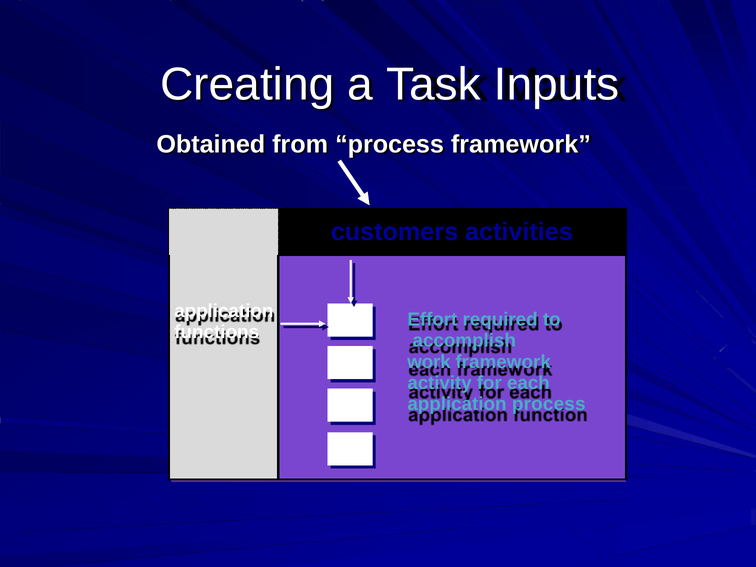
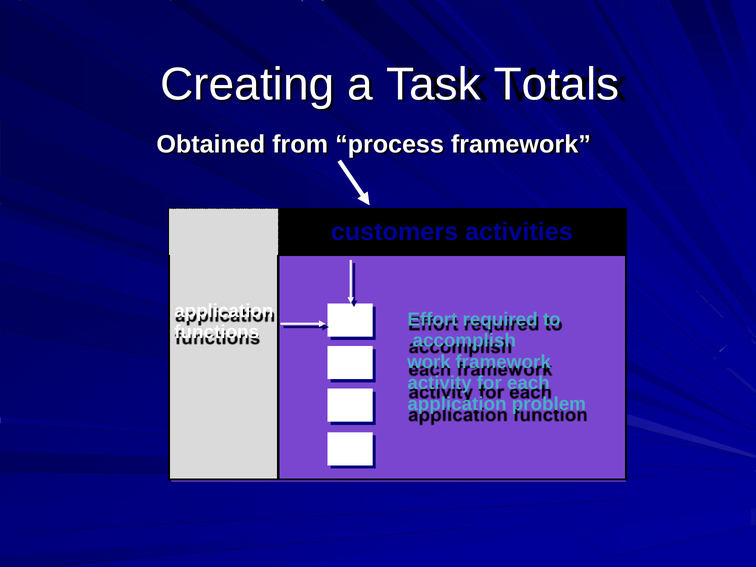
Inputs: Inputs -> Totals (557, 84)
application process: process -> problem (549, 404)
